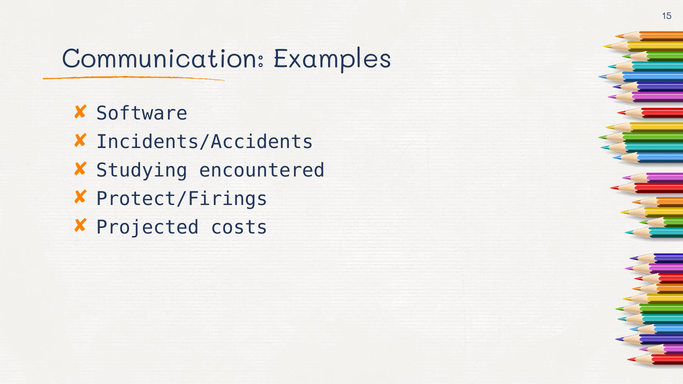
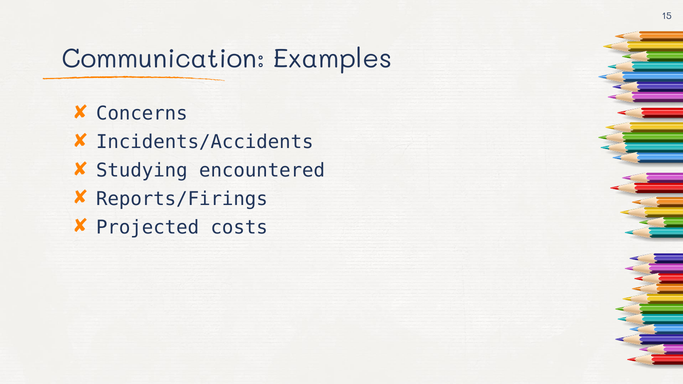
Software: Software -> Concerns (142, 114)
Protect/Firings: Protect/Firings -> Reports/Firings (182, 199)
